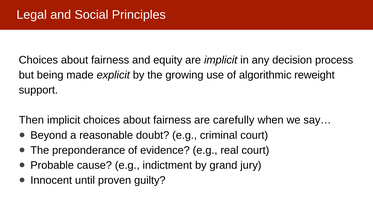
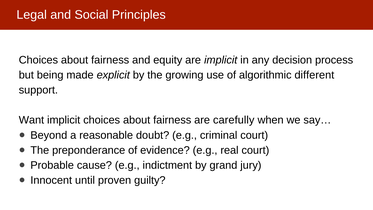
reweight: reweight -> different (314, 75)
Then: Then -> Want (31, 120)
